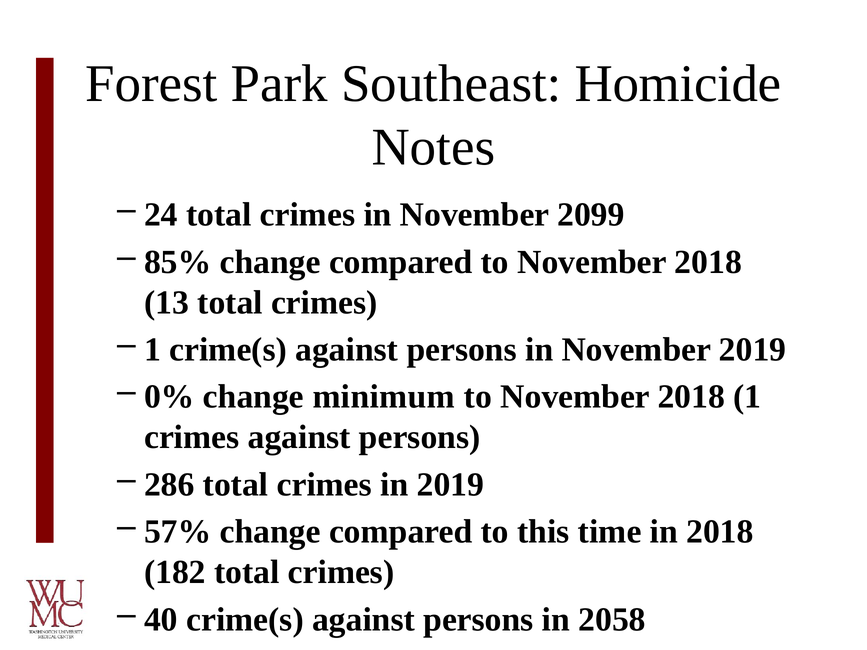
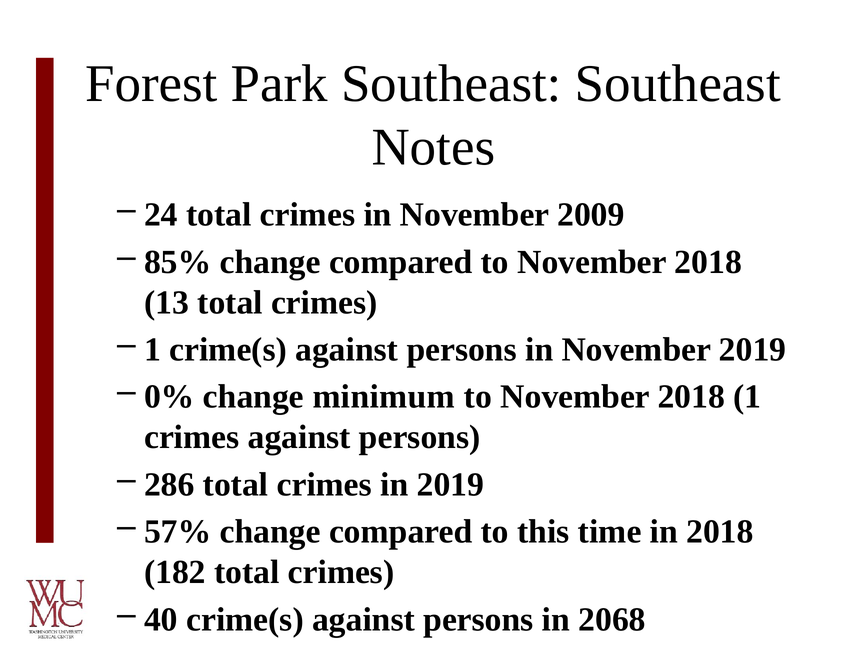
Southeast Homicide: Homicide -> Southeast (678, 84)
2099: 2099 -> 2009 (591, 215)
2058: 2058 -> 2068 (612, 620)
